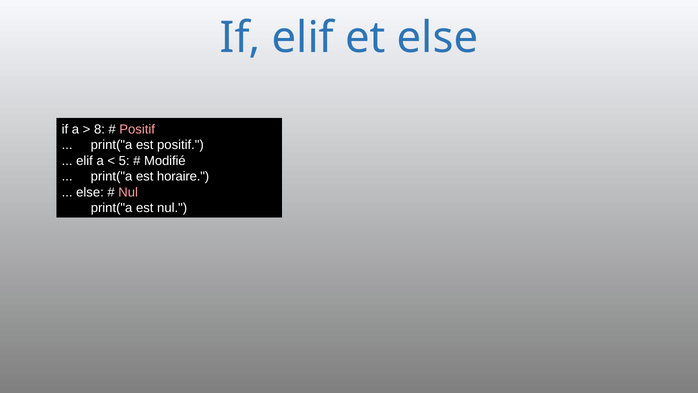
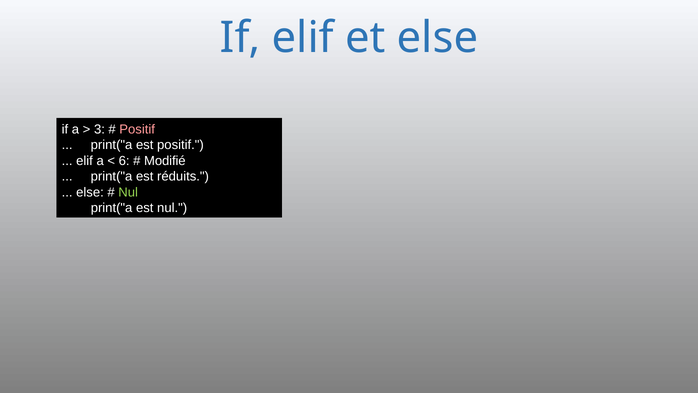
8: 8 -> 3 (99, 129)
5: 5 -> 6 (124, 161)
horaire: horaire -> réduits (183, 176)
Nul colour: pink -> light green (128, 192)
